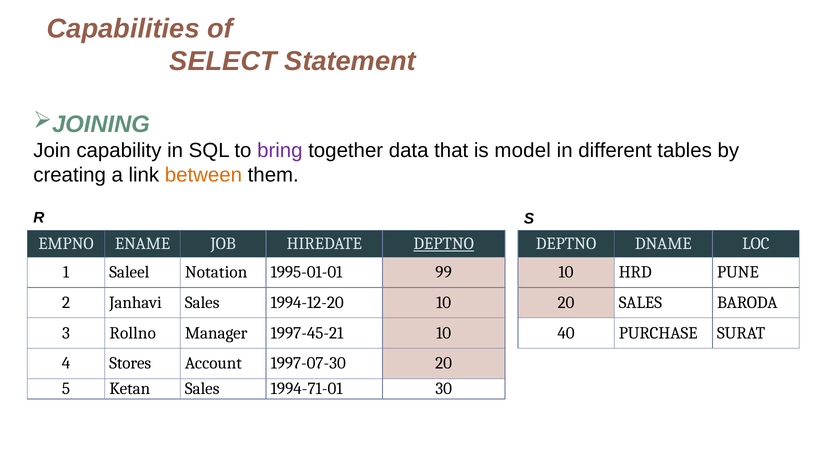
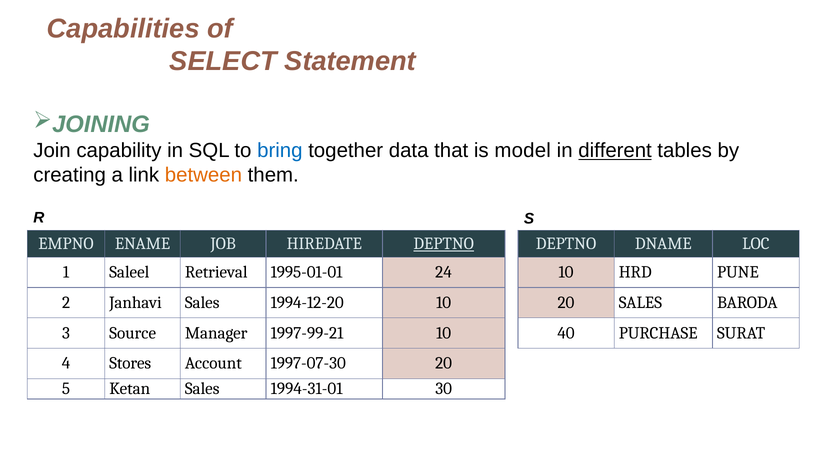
bring colour: purple -> blue (280, 150)
different underline: none -> present (615, 150)
Notation: Notation -> Retrieval (216, 272)
99: 99 -> 24 (444, 272)
Rollno: Rollno -> Source (133, 333)
1997-45-21: 1997-45-21 -> 1997-99-21 (307, 333)
1994-71-01: 1994-71-01 -> 1994-31-01 (307, 388)
